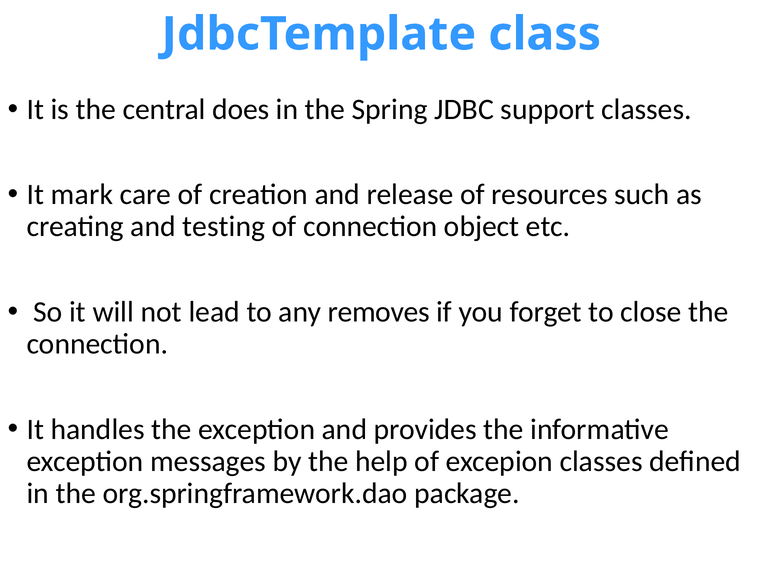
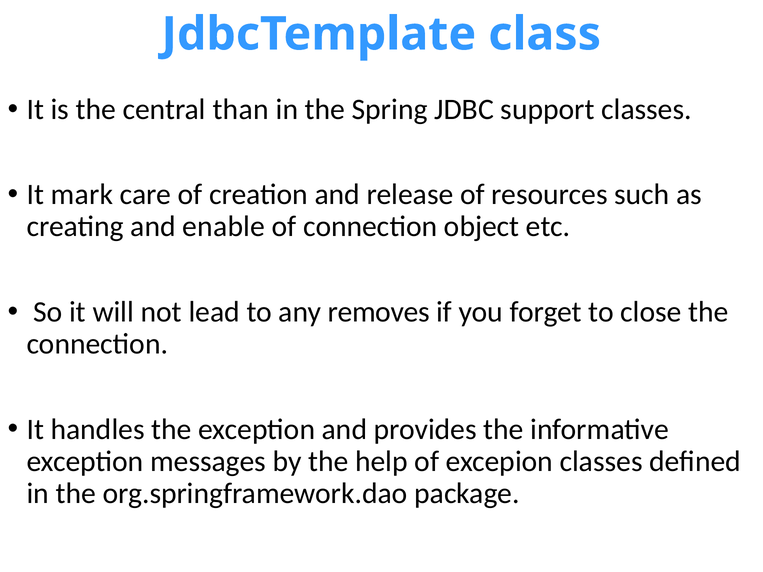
does: does -> than (241, 109)
testing: testing -> enable (224, 227)
